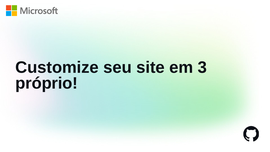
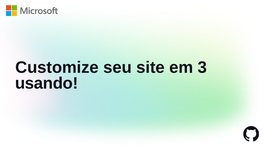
próprio: próprio -> usando (47, 83)
